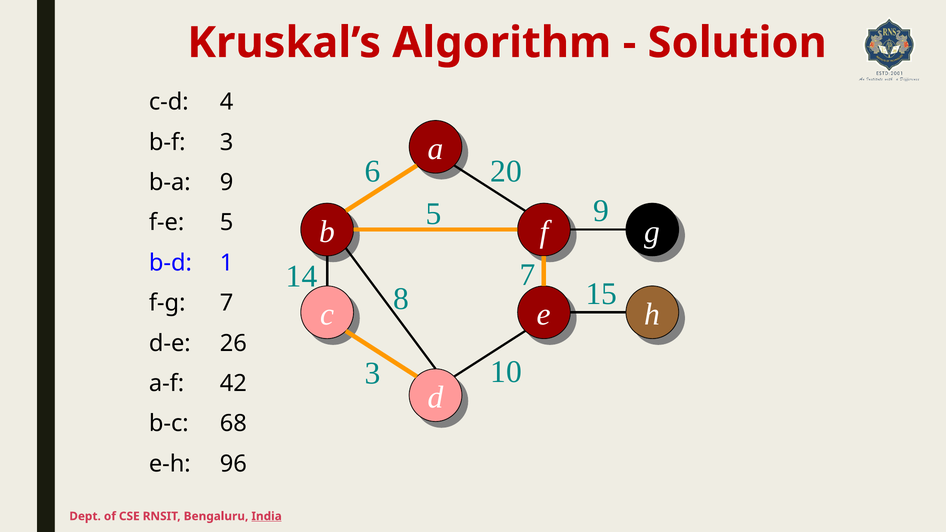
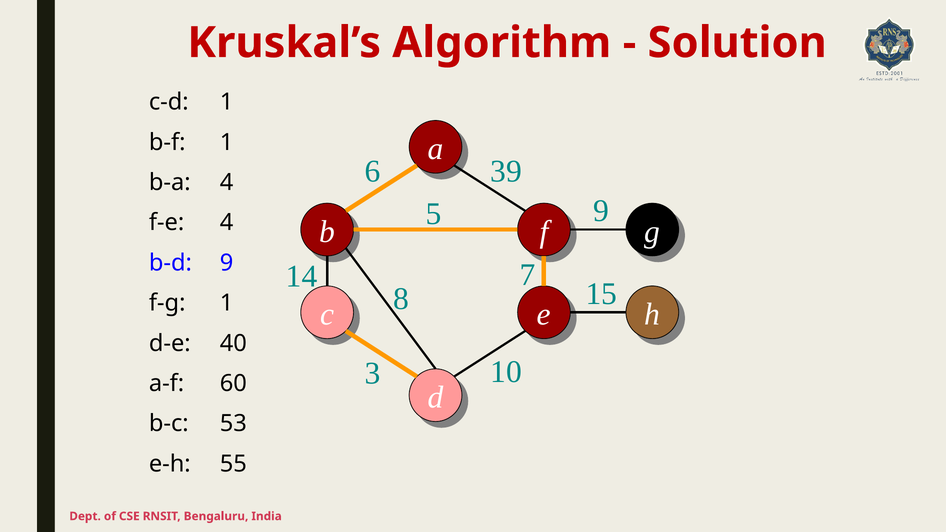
c-d 4: 4 -> 1 (227, 102)
b-f 3: 3 -> 1 (227, 142)
20: 20 -> 39 (506, 172)
b-a 9: 9 -> 4 (227, 182)
f-e 5: 5 -> 4 (227, 223)
b-d 1: 1 -> 9 (227, 263)
f-g 7: 7 -> 1 (227, 303)
26: 26 -> 40 (233, 343)
42: 42 -> 60 (233, 383)
68: 68 -> 53 (233, 424)
96: 96 -> 55 (233, 464)
India underline: present -> none (267, 516)
